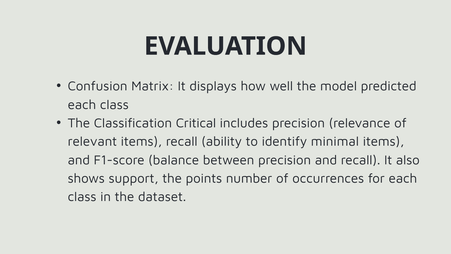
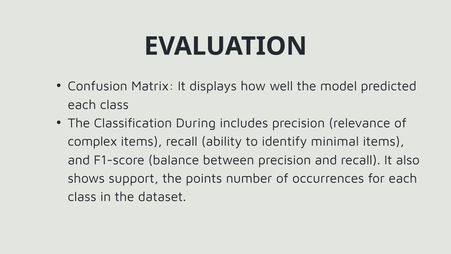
Critical: Critical -> During (196, 123)
relevant: relevant -> complex (92, 141)
